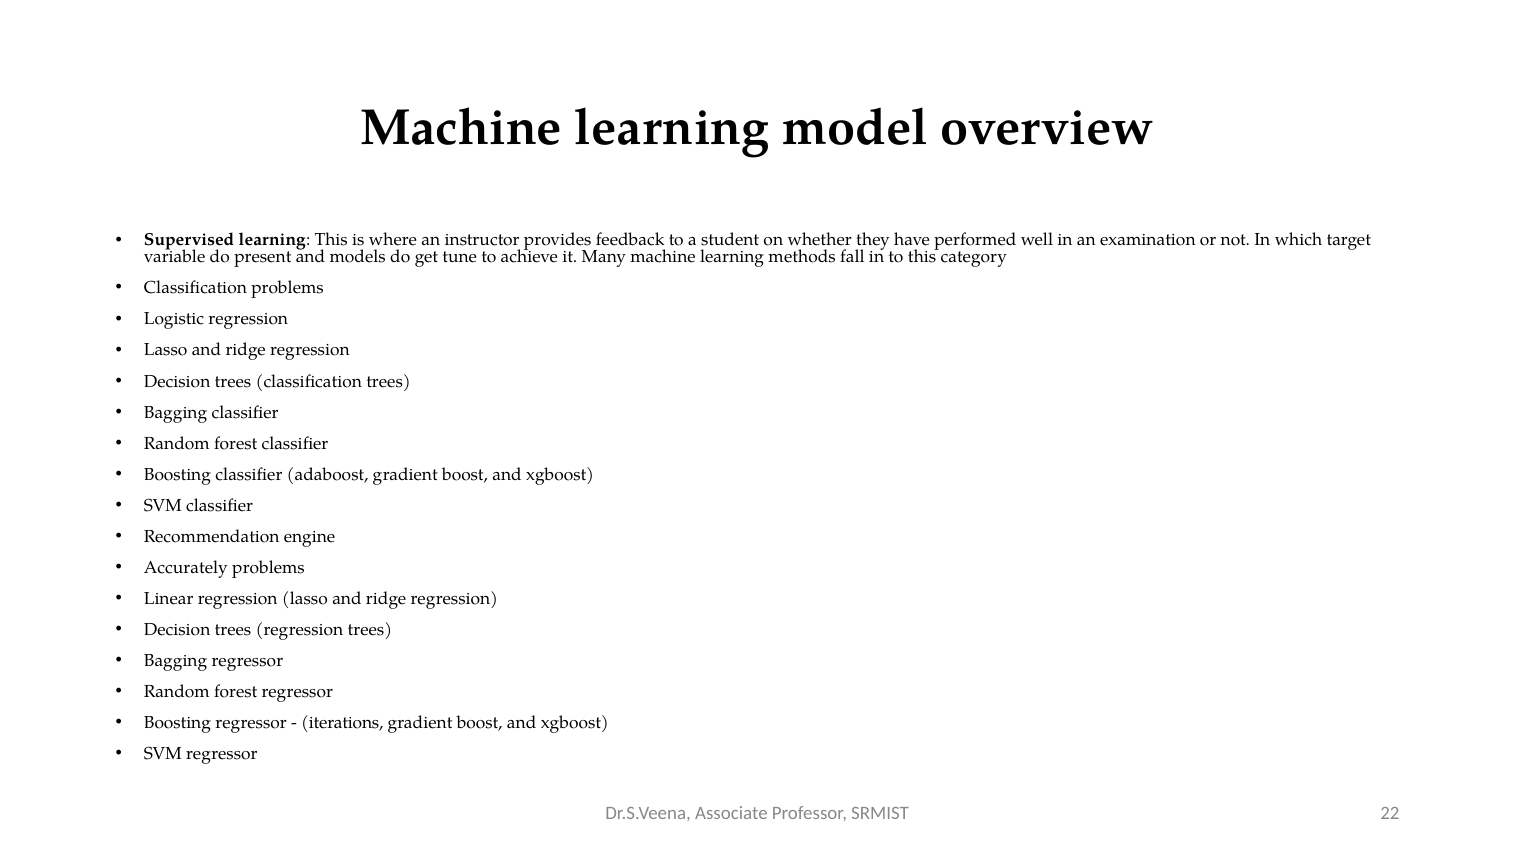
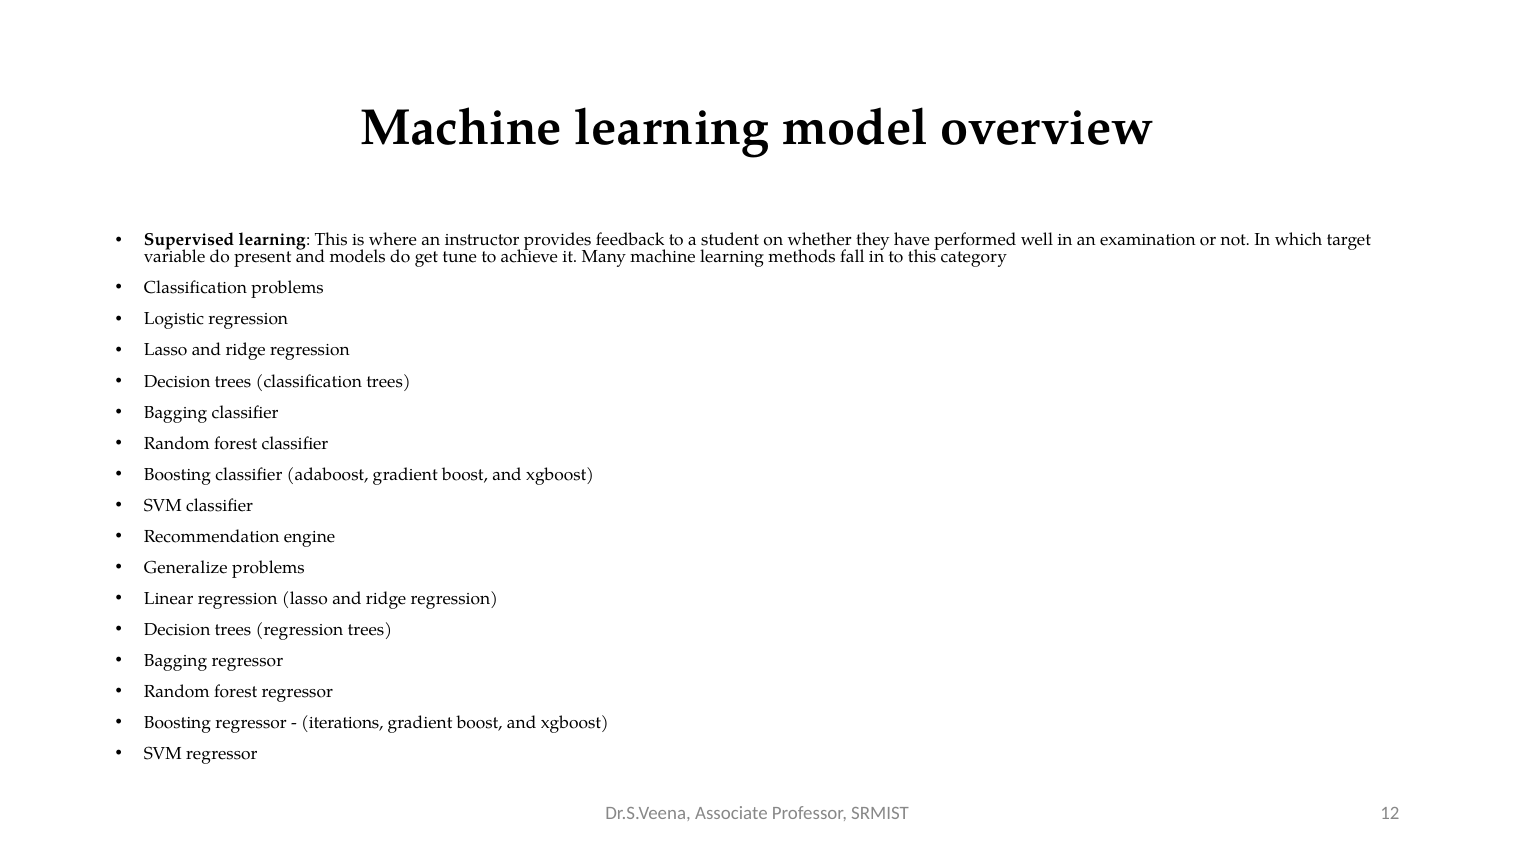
Accurately: Accurately -> Generalize (186, 568)
22: 22 -> 12 (1390, 814)
